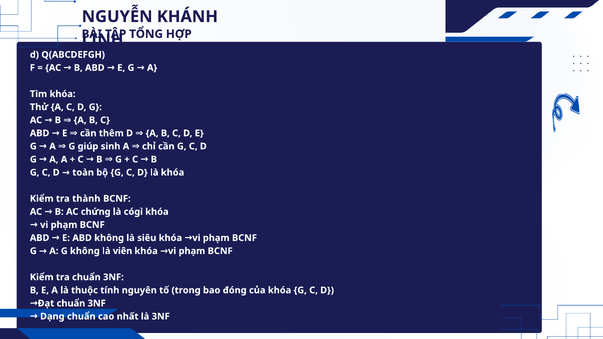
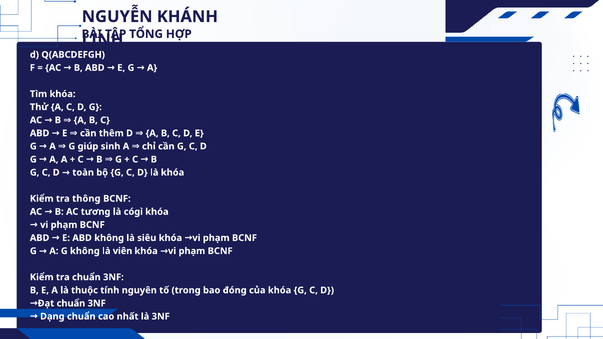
thành: thành -> thông (86, 199)
chứng: chứng -> tương (96, 212)
